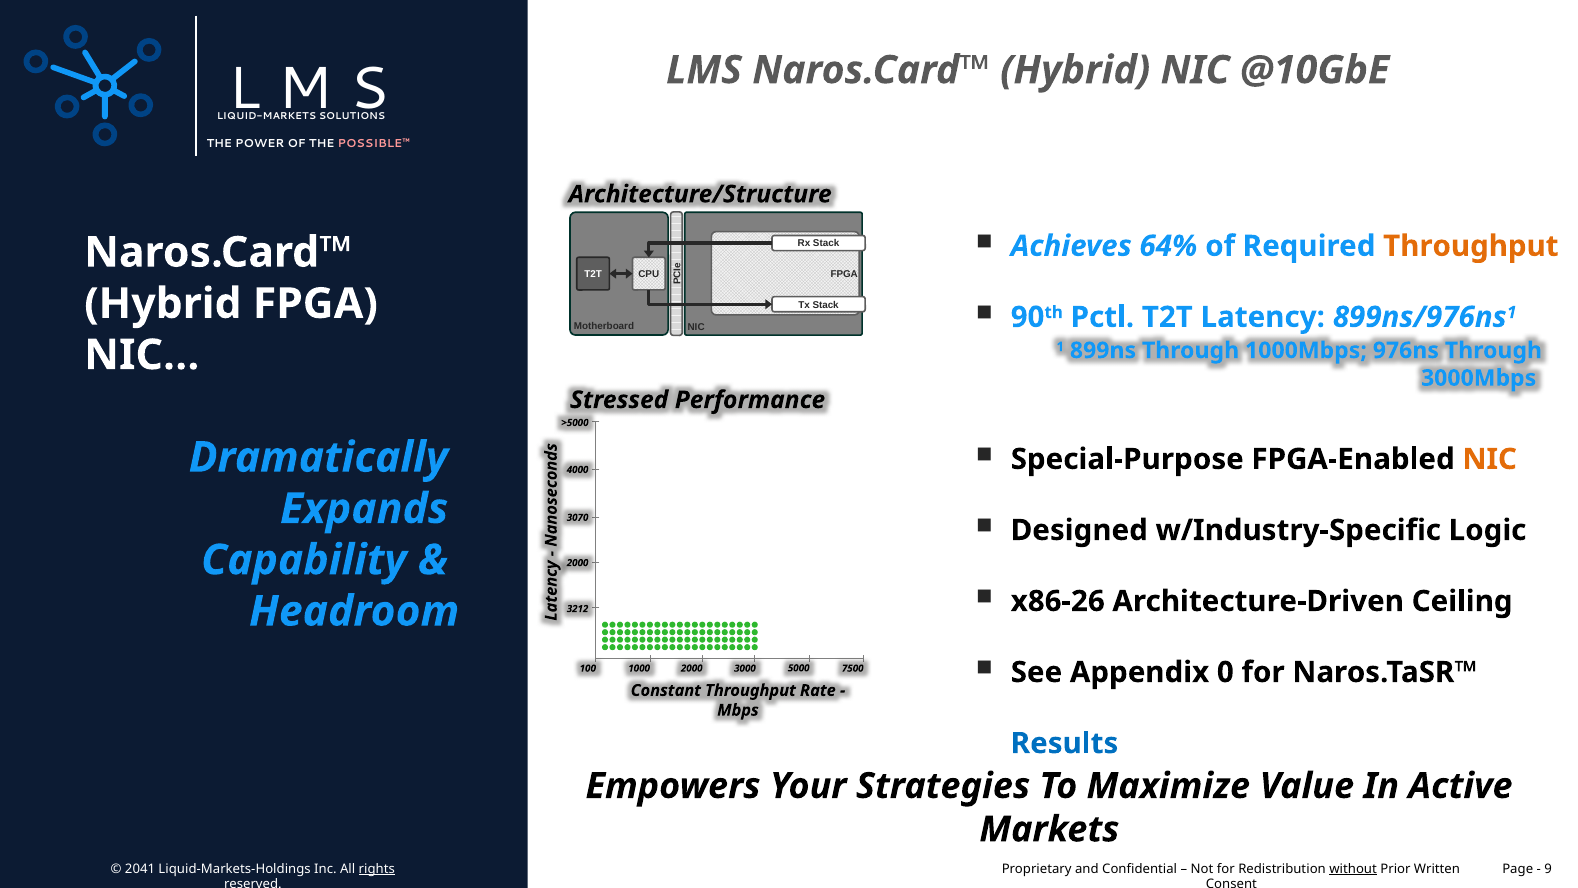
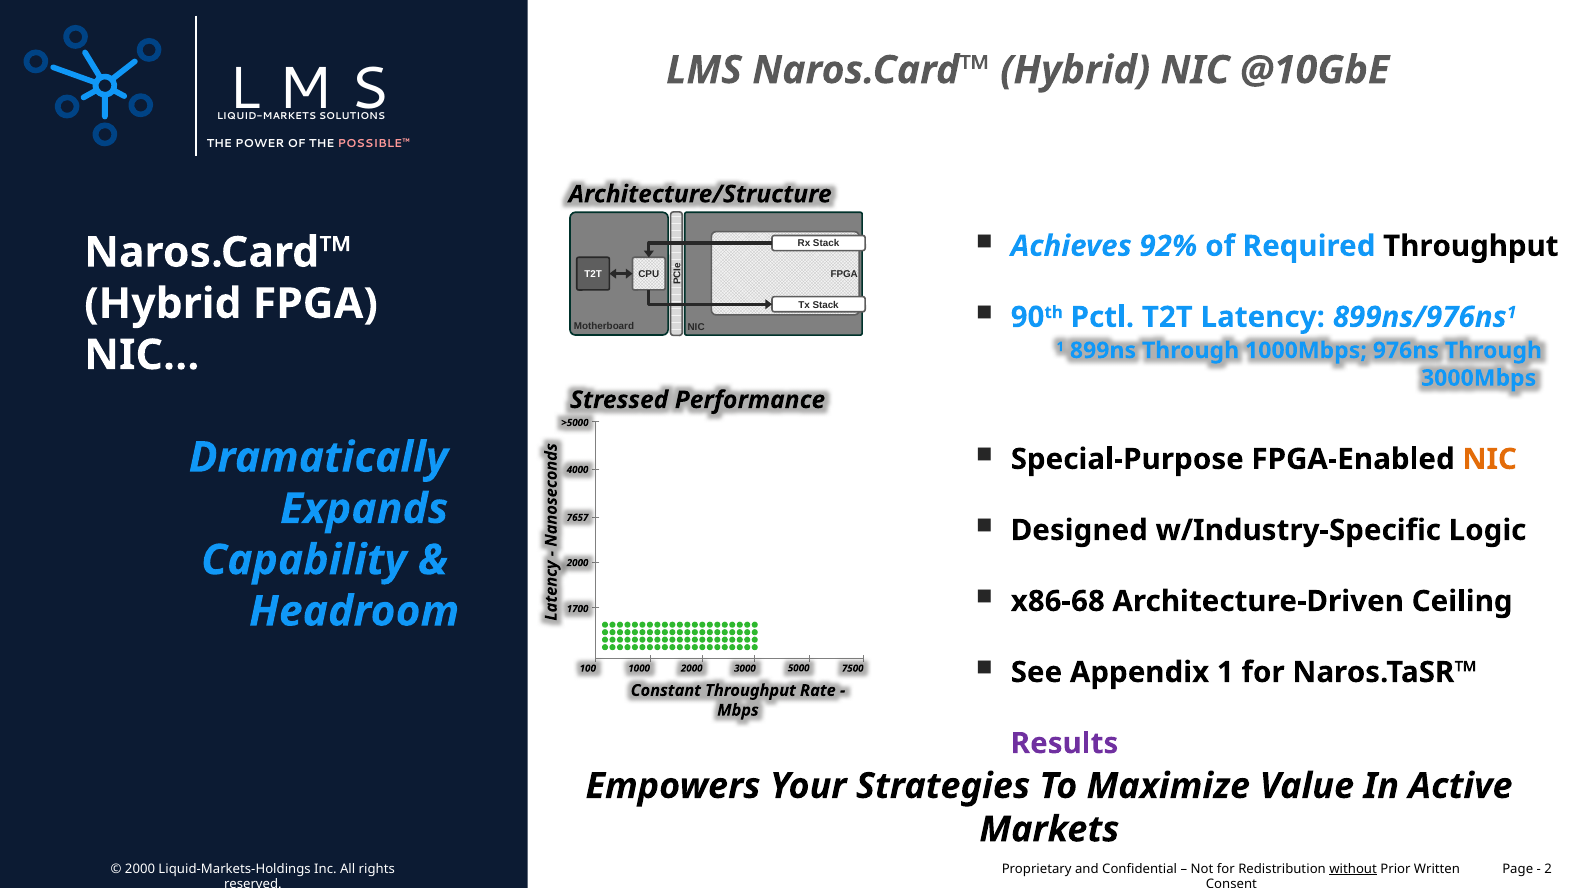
64%: 64% -> 92% (1168, 246)
Throughput colour: orange -> black (1471, 246)
3070: 3070 -> 7657 (578, 517)
x86-26: x86-26 -> x86-68 (1058, 601)
3212: 3212 -> 1700 (578, 609)
Appendix 0: 0 -> 1 (1225, 672)
Results colour: blue -> purple (1065, 743)
2041: 2041 -> 2000 (140, 868)
rights underline: present -> none (377, 868)
9: 9 -> 2 (1548, 869)
